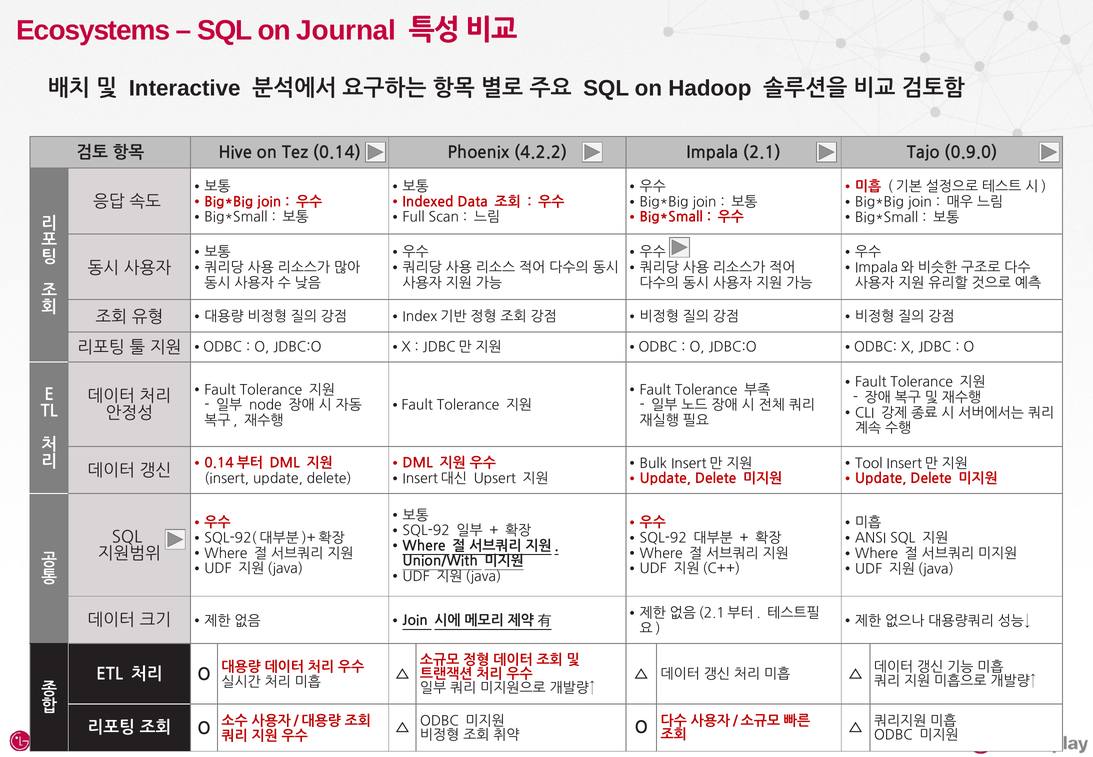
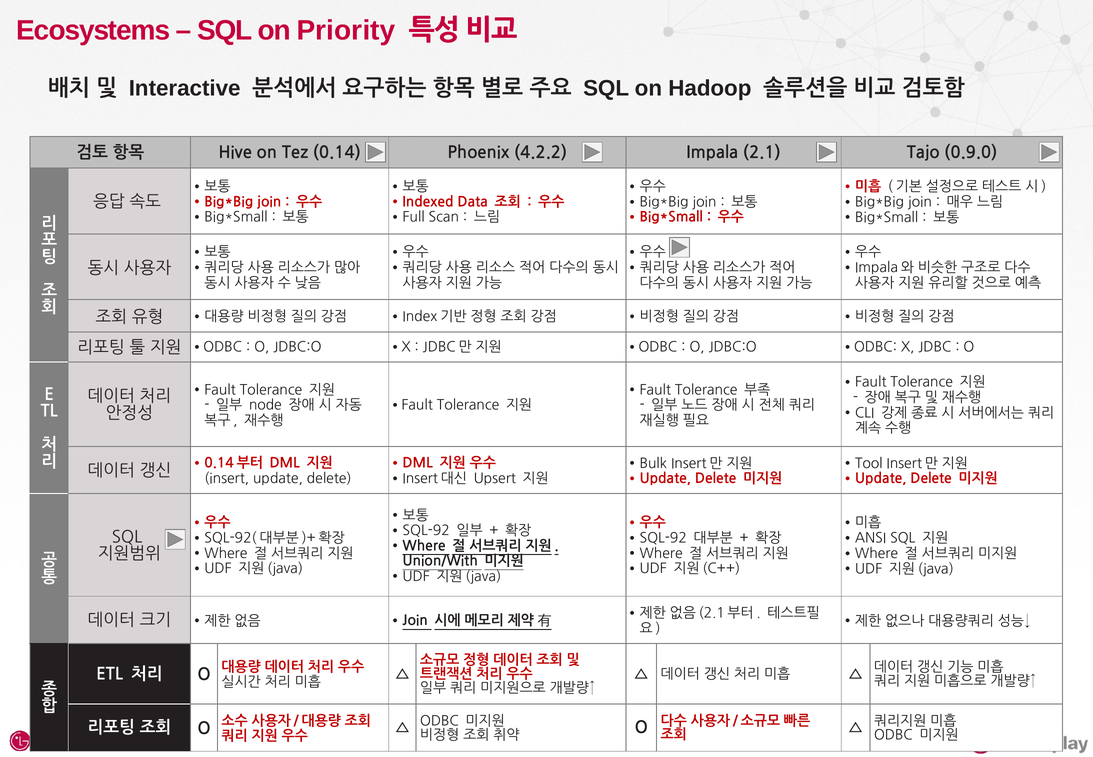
Journal: Journal -> Priority (346, 31)
